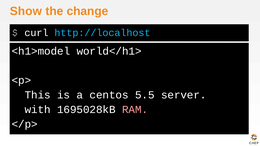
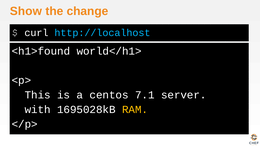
<h1>model: <h1>model -> <h1>found (41, 51)
5.5: 5.5 -> 7.1 (145, 95)
RAM colour: pink -> yellow (135, 110)
